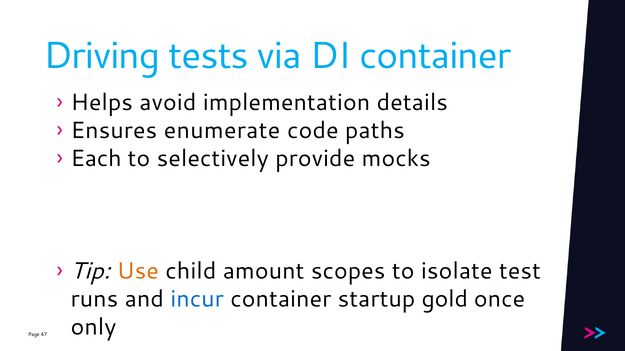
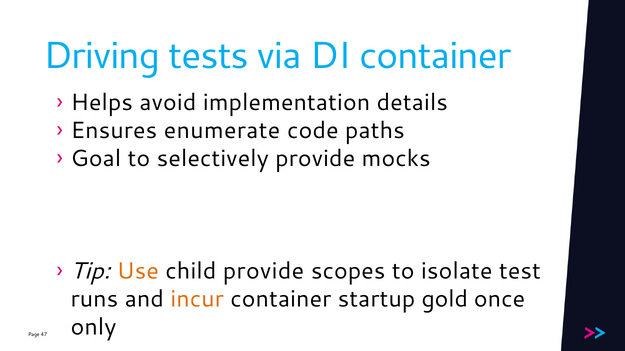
Each: Each -> Goal (96, 159)
child amount: amount -> provide (264, 271)
incur colour: blue -> orange (197, 299)
